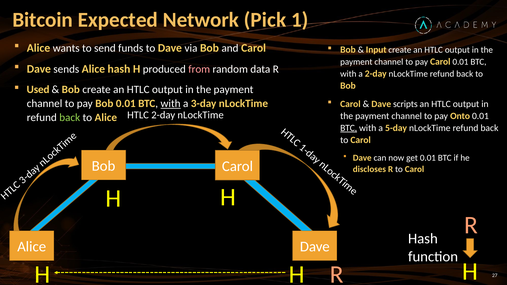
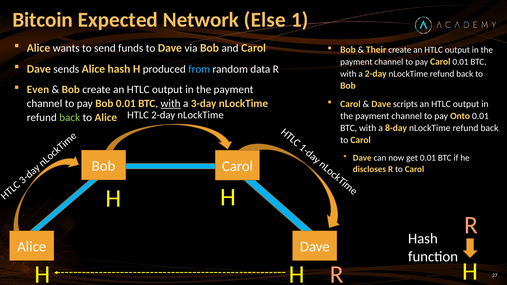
Pick: Pick -> Else (265, 20)
Input: Input -> Their (376, 50)
from colour: pink -> light blue (199, 69)
Used: Used -> Even (38, 90)
BTC underline: present -> none (349, 128)
5-day: 5-day -> 8-day (396, 128)
